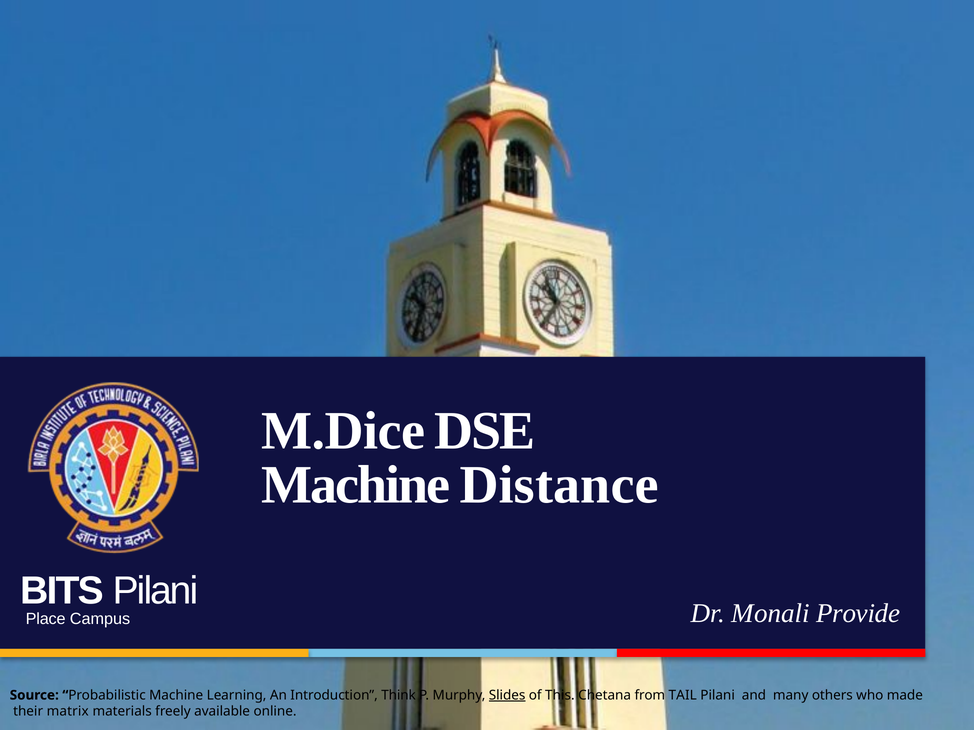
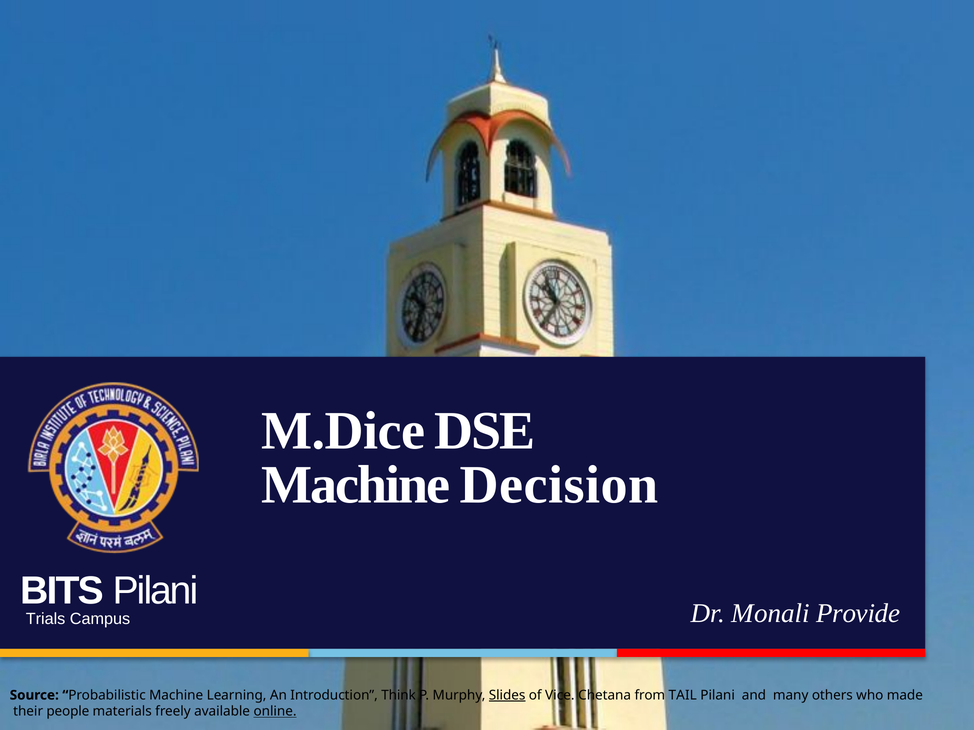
Distance: Distance -> Decision (559, 485)
Place: Place -> Trials (46, 619)
This: This -> Vice (560, 696)
matrix: matrix -> people (68, 712)
online underline: none -> present (275, 712)
